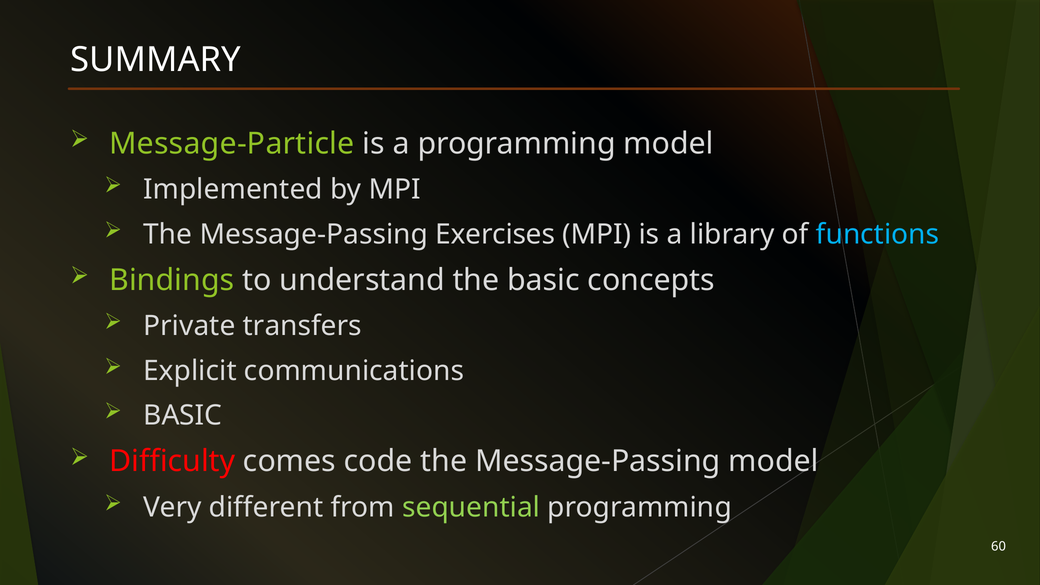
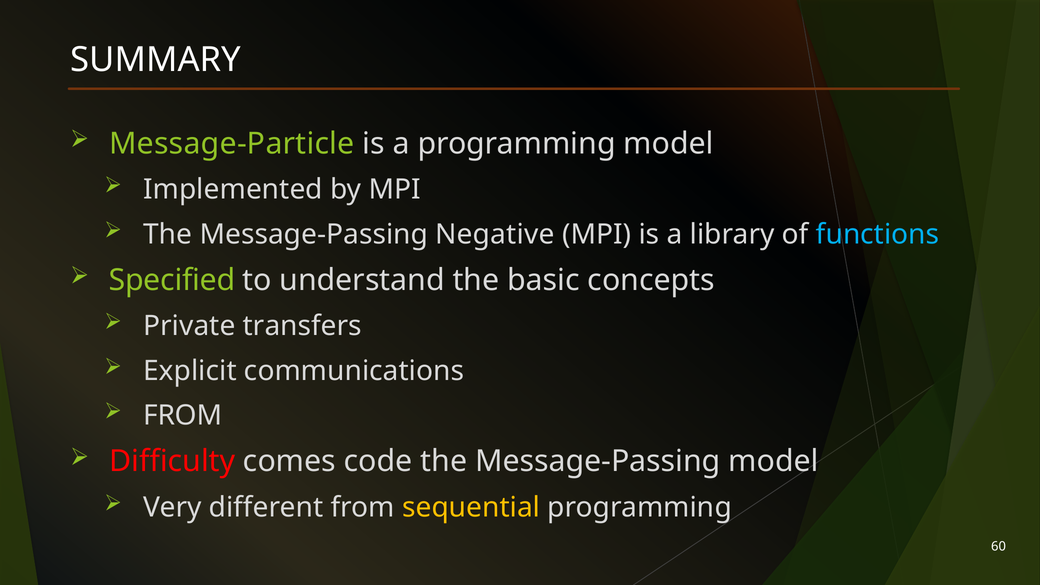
Exercises: Exercises -> Negative (495, 234)
Bindings: Bindings -> Specified (172, 280)
BASIC: BASIC -> FROM (183, 415)
sequential colour: light green -> yellow (471, 507)
